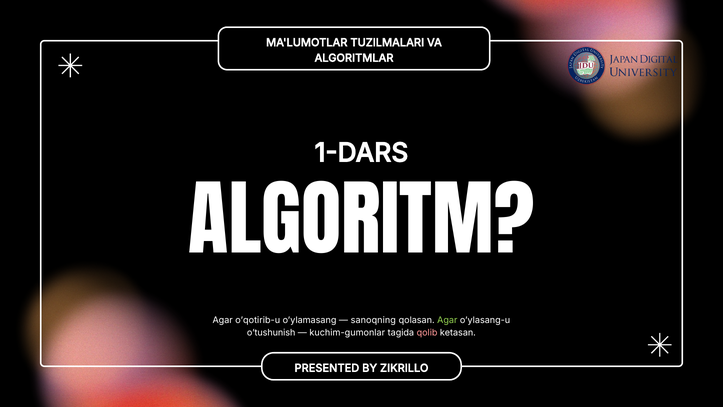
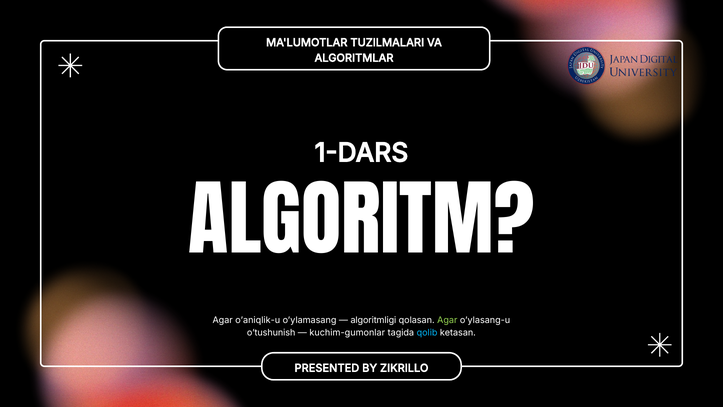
o’qotirib-u: o’qotirib-u -> o’aniqlik-u (258, 320)
sanoqning: sanoqning -> algoritmligi (373, 320)
qolib colour: pink -> light blue (427, 332)
